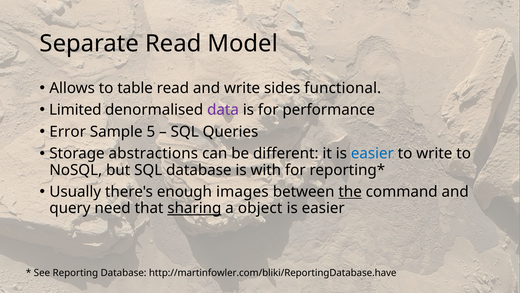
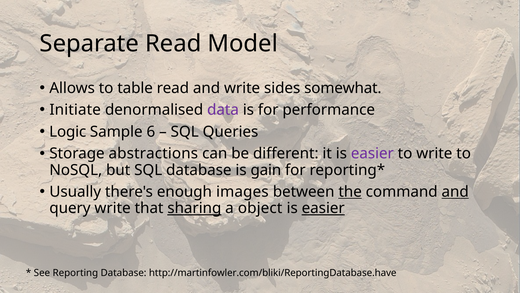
functional: functional -> somewhat (343, 88)
Limited: Limited -> Initiate (75, 110)
Error: Error -> Logic (68, 132)
5: 5 -> 6 (151, 132)
easier colour: blue -> purple (372, 153)
with: with -> gain (266, 170)
and underline: none -> present (455, 192)
query need: need -> write (113, 208)
easier underline: none -> present (323, 208)
